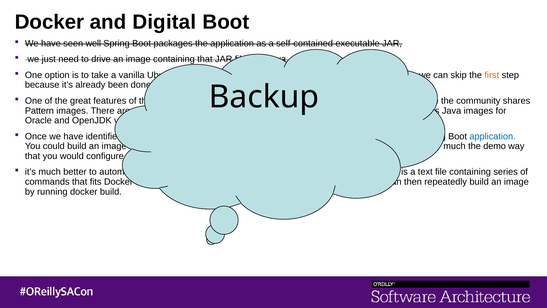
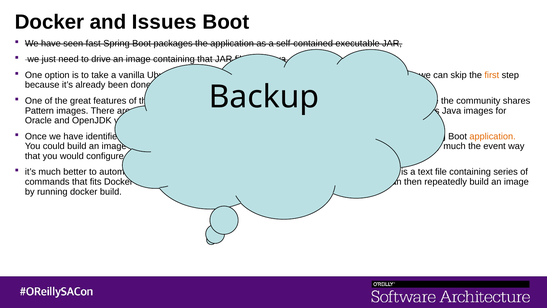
Digital: Digital -> Issues (164, 22)
well: well -> fast (93, 43)
application colour: blue -> orange (493, 136)
demo: demo -> event (495, 146)
